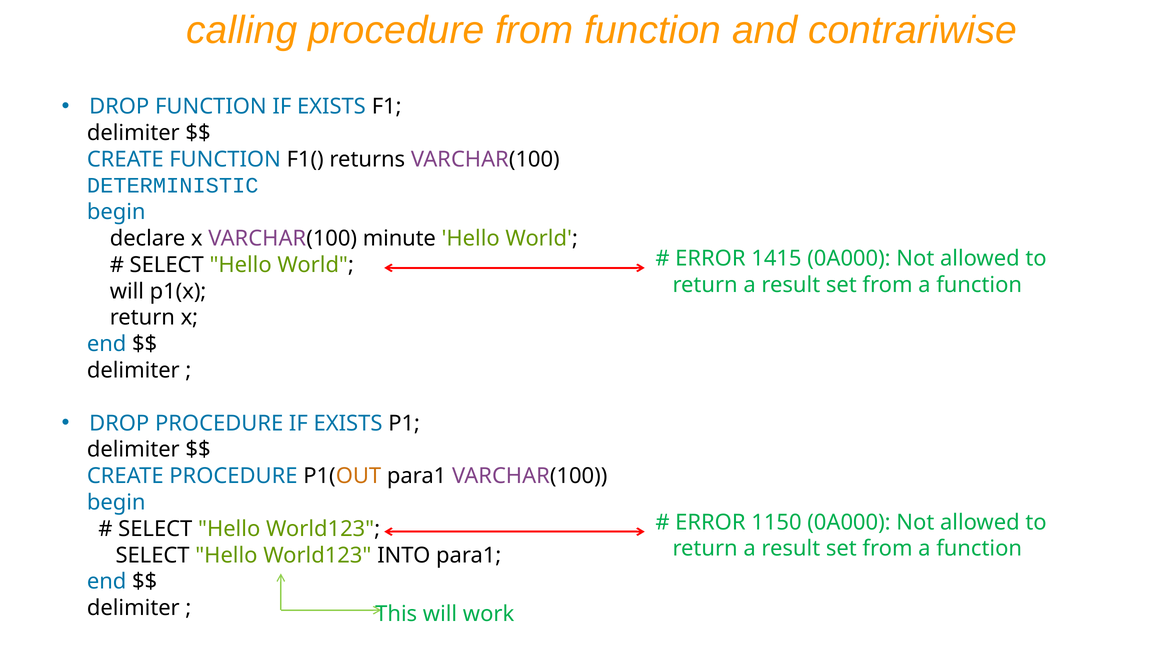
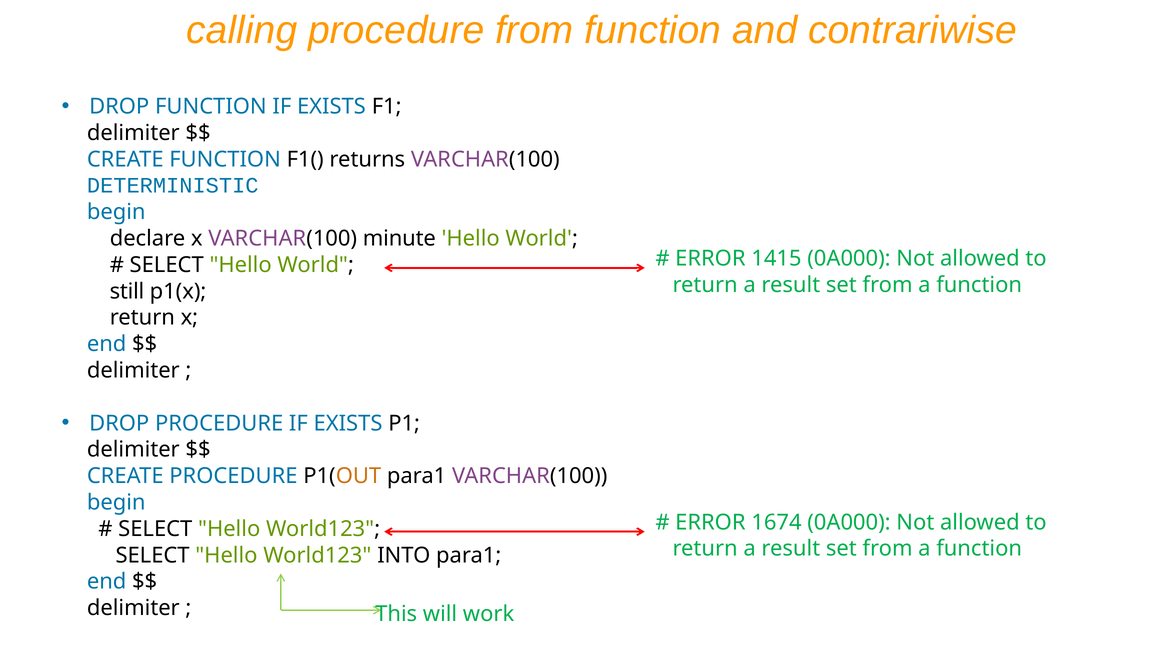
will: will -> still (127, 291)
1150: 1150 -> 1674 (776, 522)
